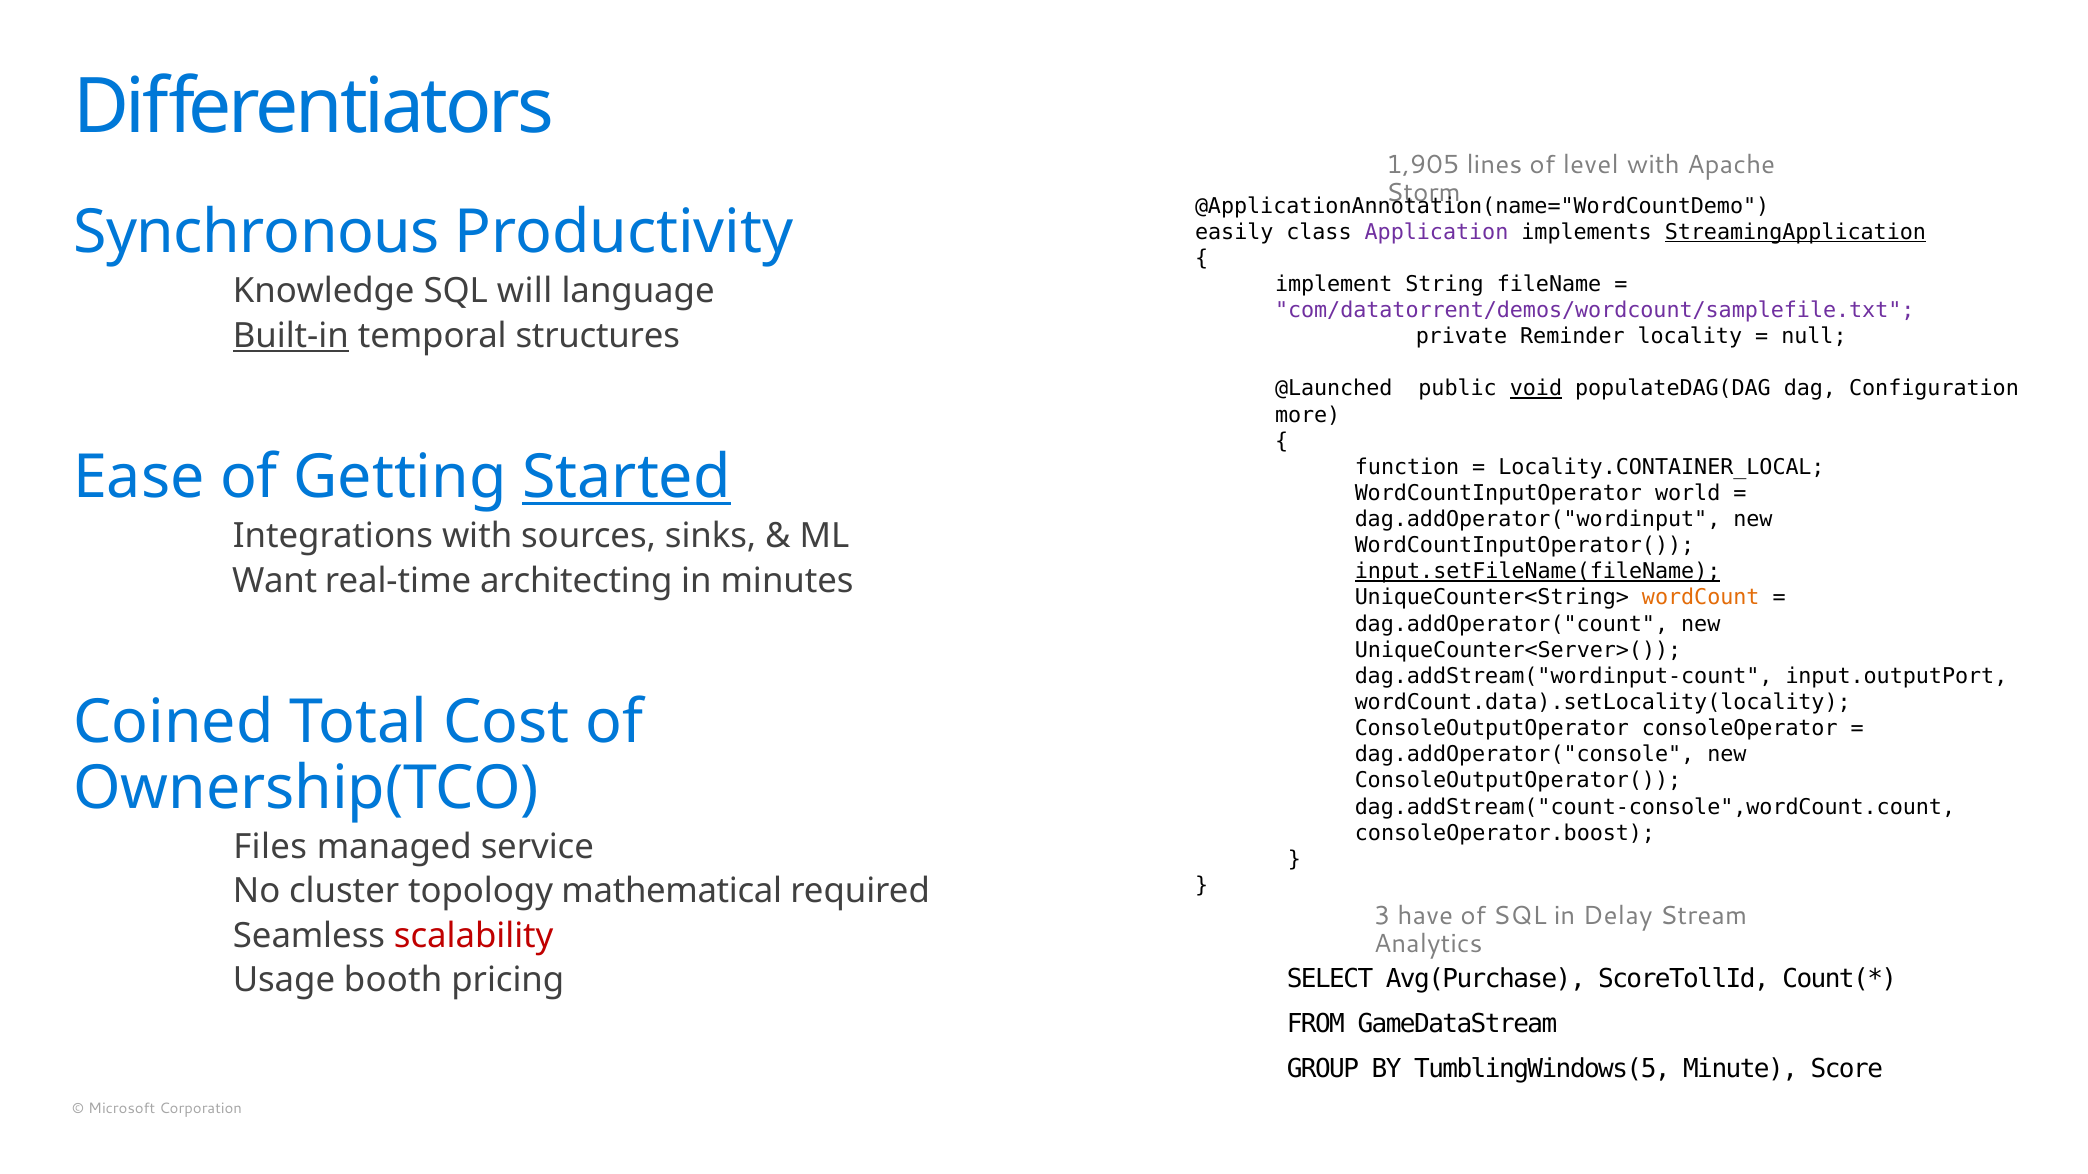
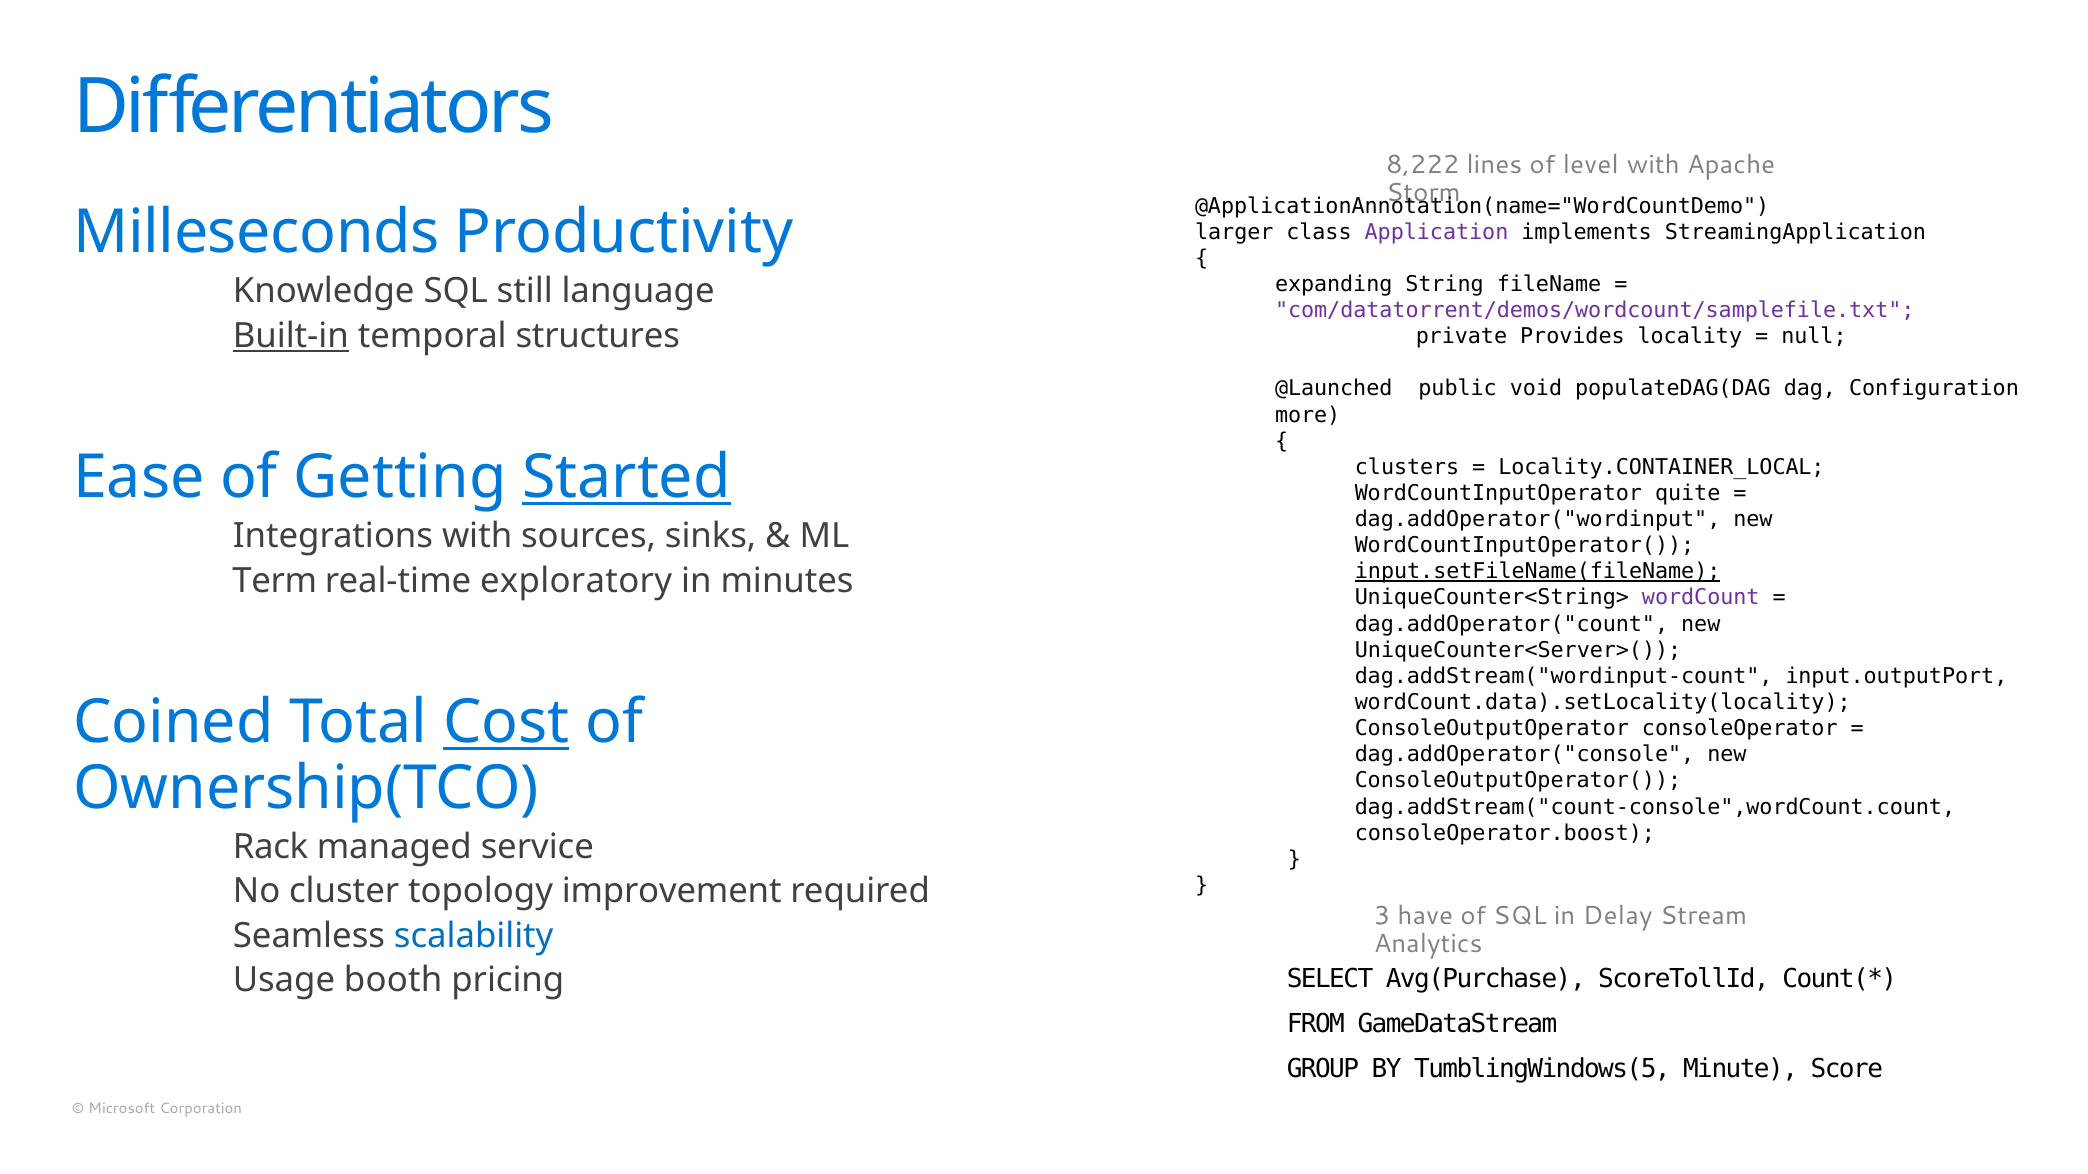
1,905: 1,905 -> 8,222 (1423, 165)
Synchronous: Synchronous -> Milleseconds (256, 233)
easily: easily -> larger (1234, 232)
StreamingApplication underline: present -> none (1795, 232)
implement: implement -> expanding (1334, 284)
will: will -> still (525, 291)
Reminder: Reminder -> Provides (1572, 337)
void underline: present -> none (1536, 389)
function: function -> clusters (1407, 467)
world: world -> quite (1688, 494)
Want: Want -> Term (275, 581)
architecting: architecting -> exploratory (576, 581)
wordCount colour: orange -> purple (1701, 598)
Cost underline: none -> present (506, 723)
Files: Files -> Rack (271, 847)
mathematical: mathematical -> improvement (672, 892)
scalability colour: red -> blue (474, 936)
